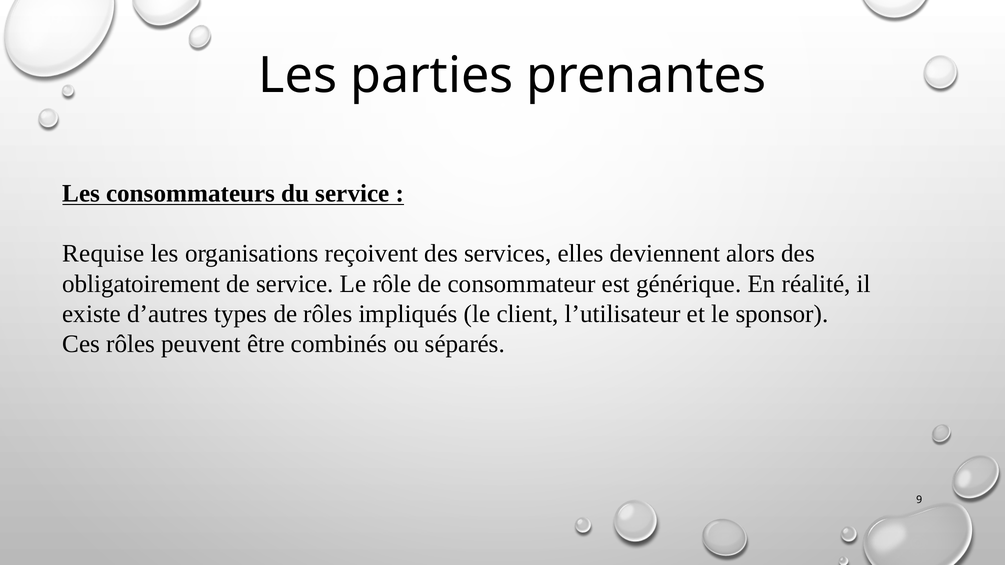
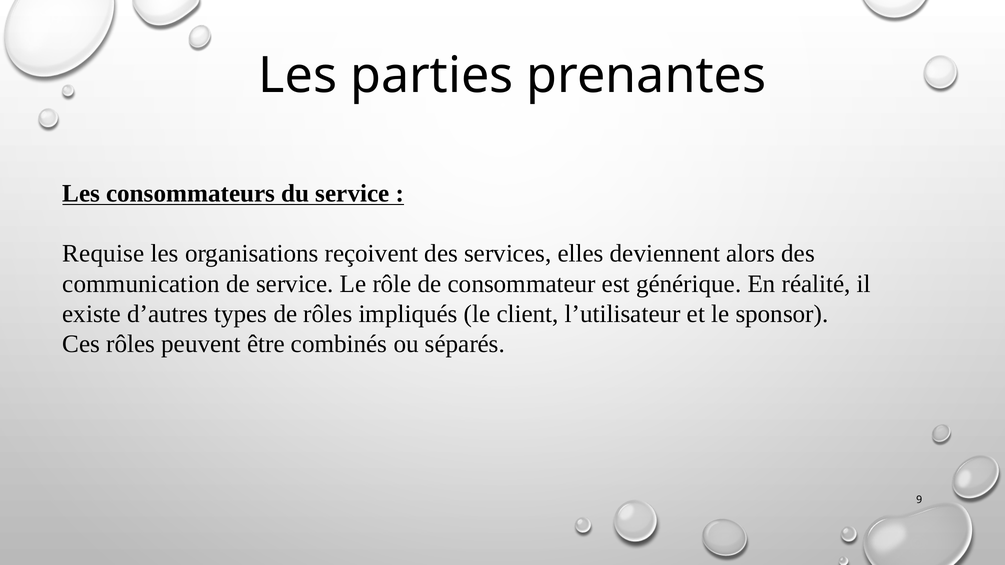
obligatoirement: obligatoirement -> communication (141, 284)
